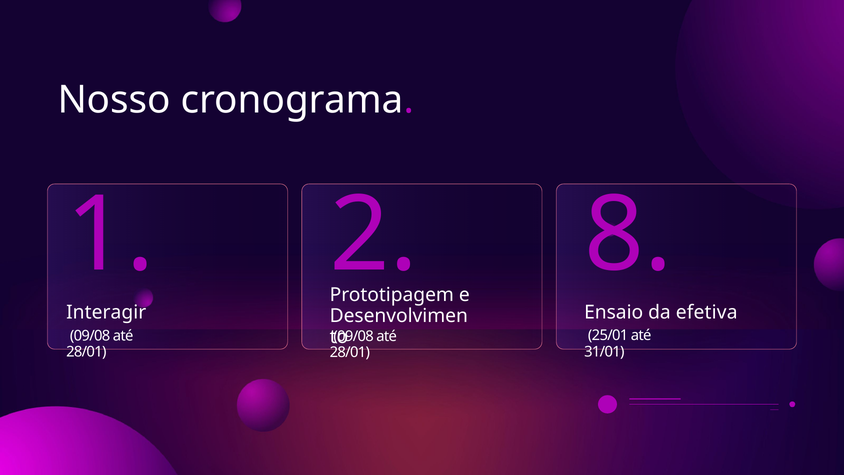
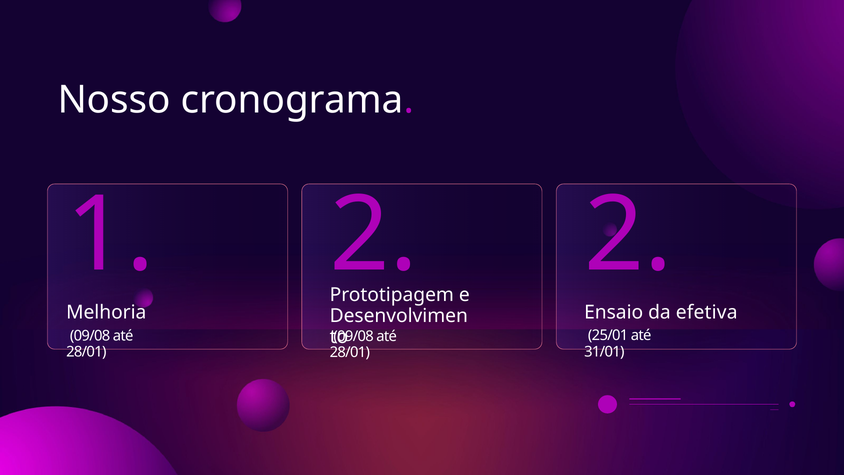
8: 8 -> 2 (628, 235)
Interagir: Interagir -> Melhoria (106, 312)
